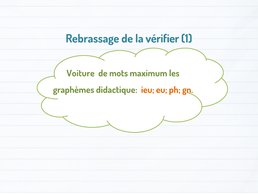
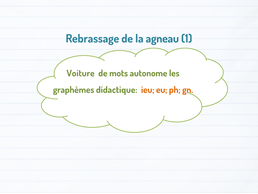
vérifier: vérifier -> agneau (162, 39)
maximum: maximum -> autonome (149, 73)
